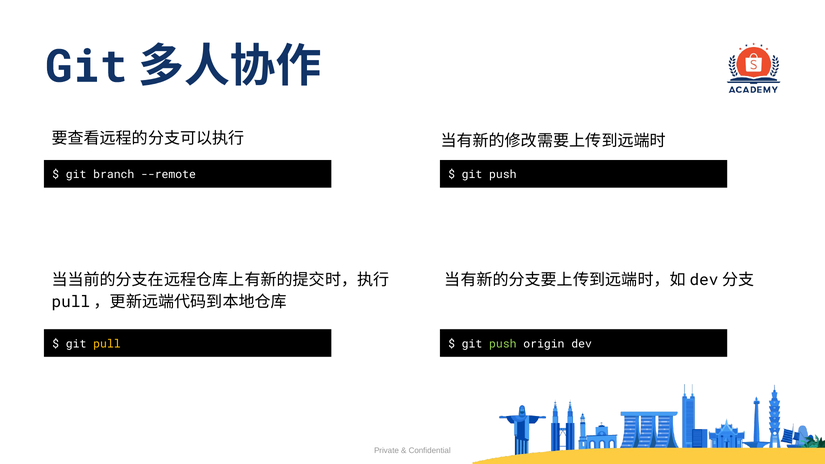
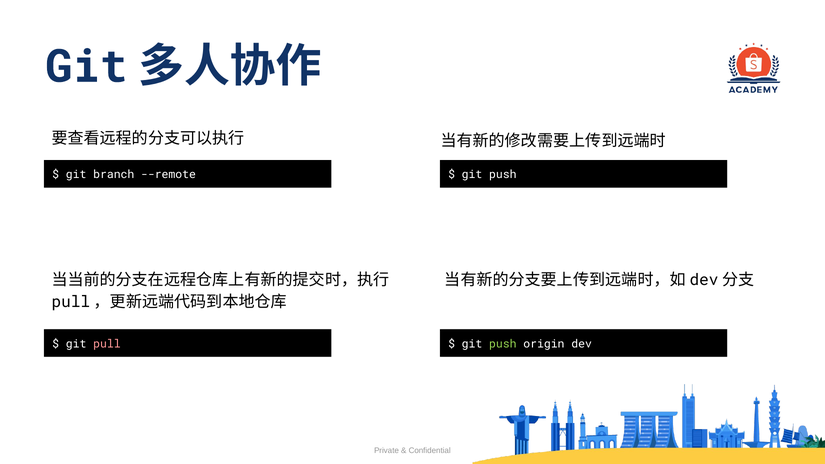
pull colour: yellow -> pink (107, 344)
